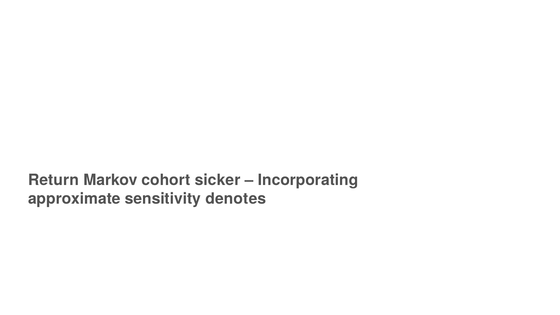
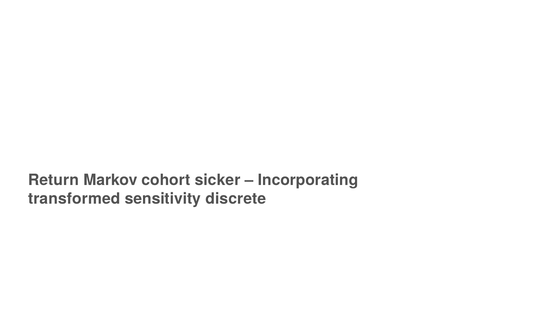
approximate: approximate -> transformed (74, 199)
denotes: denotes -> discrete (236, 199)
